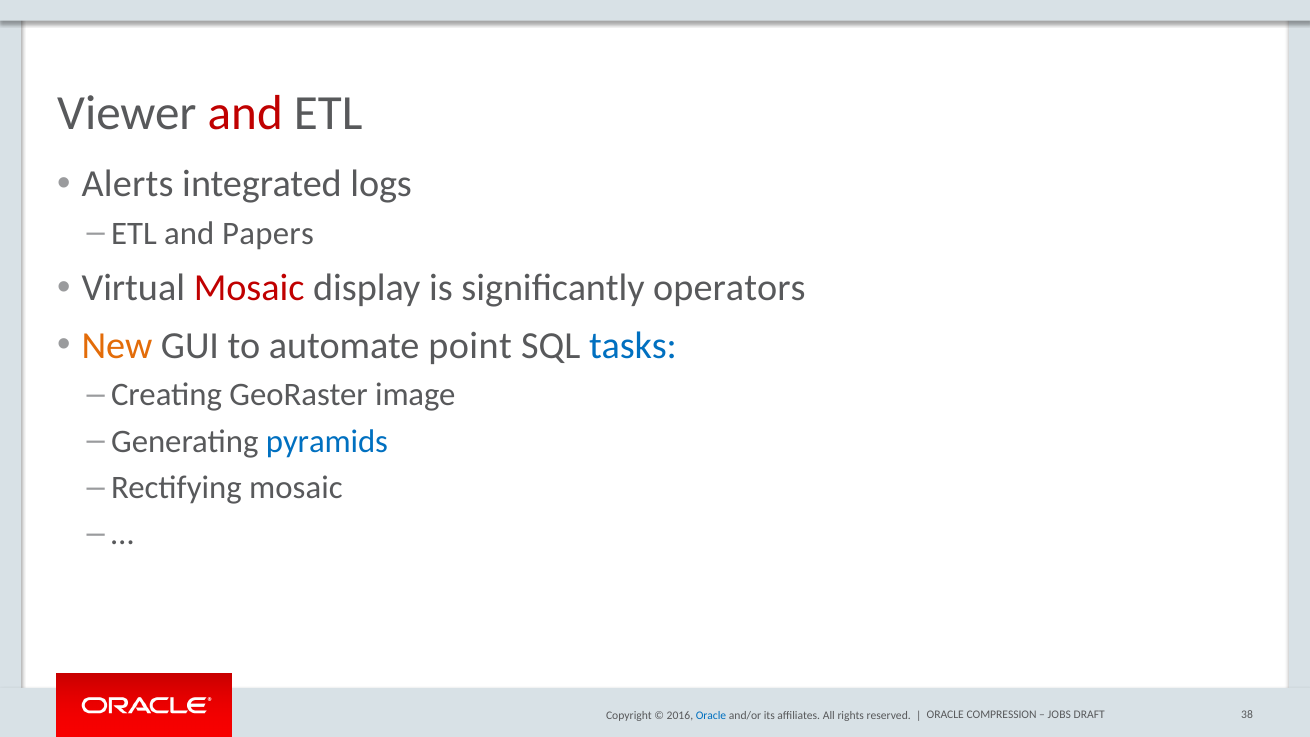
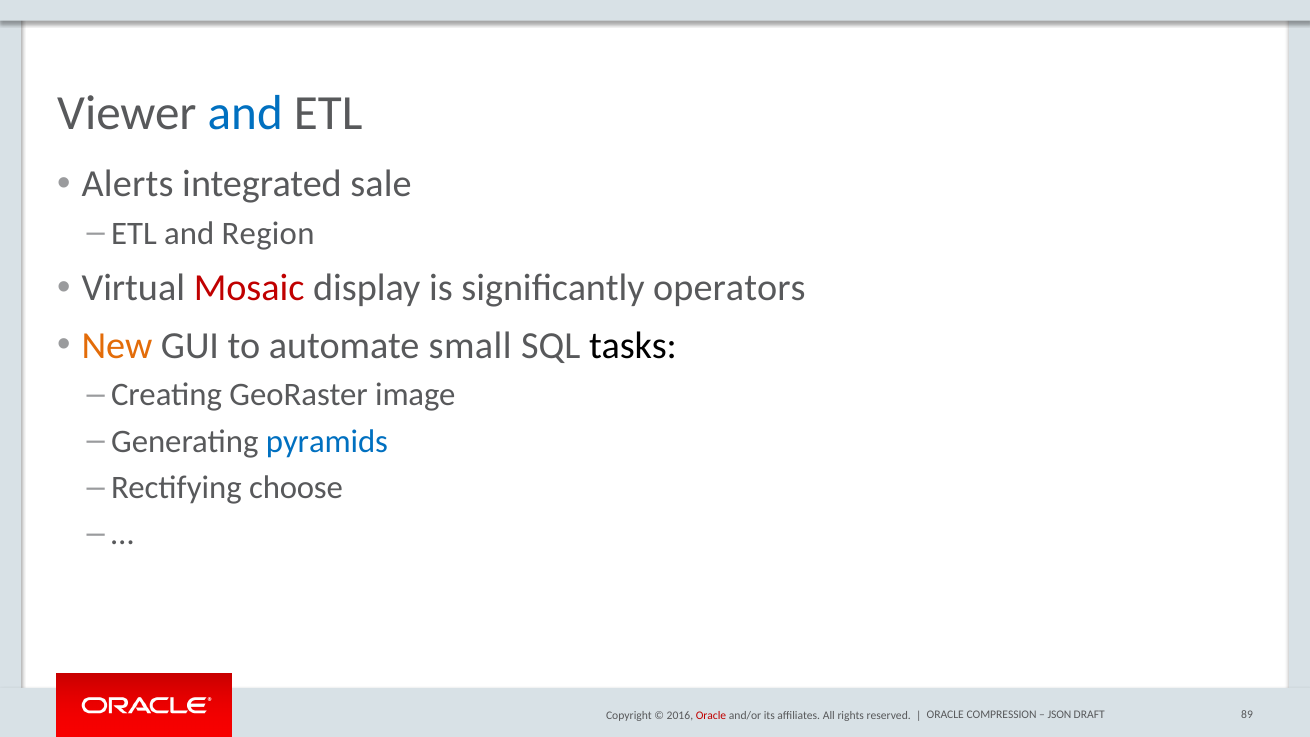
and colour: red -> blue (245, 114)
logs: logs -> sale (381, 184)
Papers: Papers -> Region (268, 233)
point: point -> small (470, 346)
tasks colour: blue -> black (633, 346)
Rectifying mosaic: mosaic -> choose (296, 488)
Oracle colour: blue -> red (711, 715)
JOBS: JOBS -> JSON (1059, 715)
38: 38 -> 89 (1247, 715)
